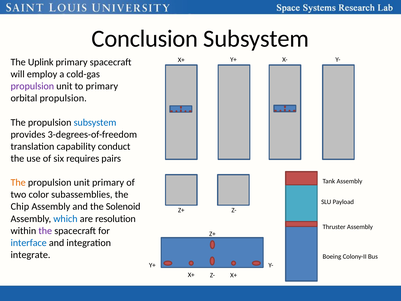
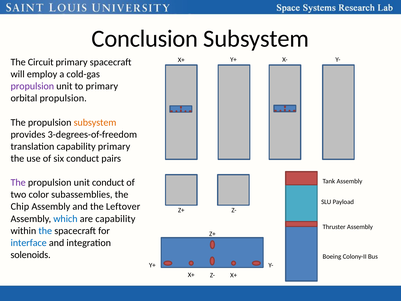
Uplink: Uplink -> Circuit (41, 62)
subsystem colour: blue -> orange (95, 122)
capability conduct: conduct -> primary (114, 146)
six requires: requires -> conduct (83, 158)
The colour: orange -> purple (18, 182)
unit primary: primary -> conduct (108, 182)
Solenoid: Solenoid -> Leftover (123, 207)
are resolution: resolution -> capability (115, 219)
the colour: purple -> blue (45, 231)
integrate: integrate -> solenoids (31, 255)
